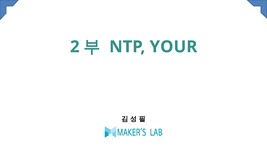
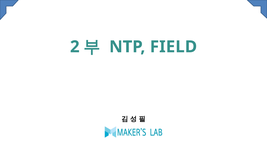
YOUR: YOUR -> FIELD (173, 47)
